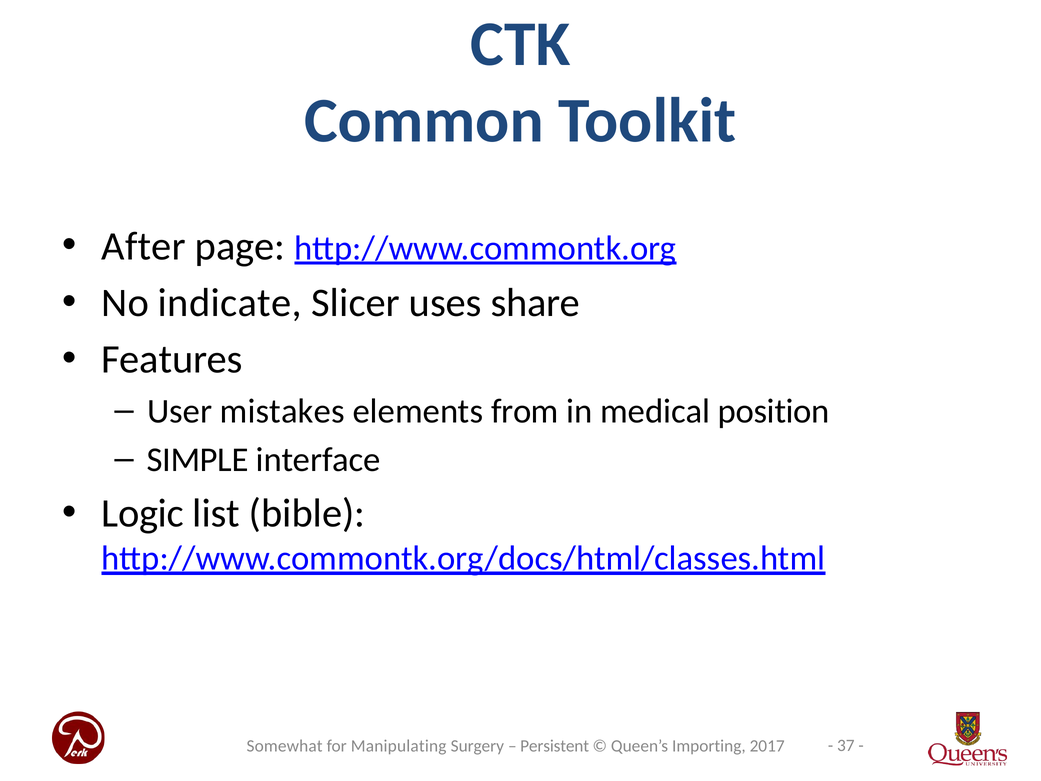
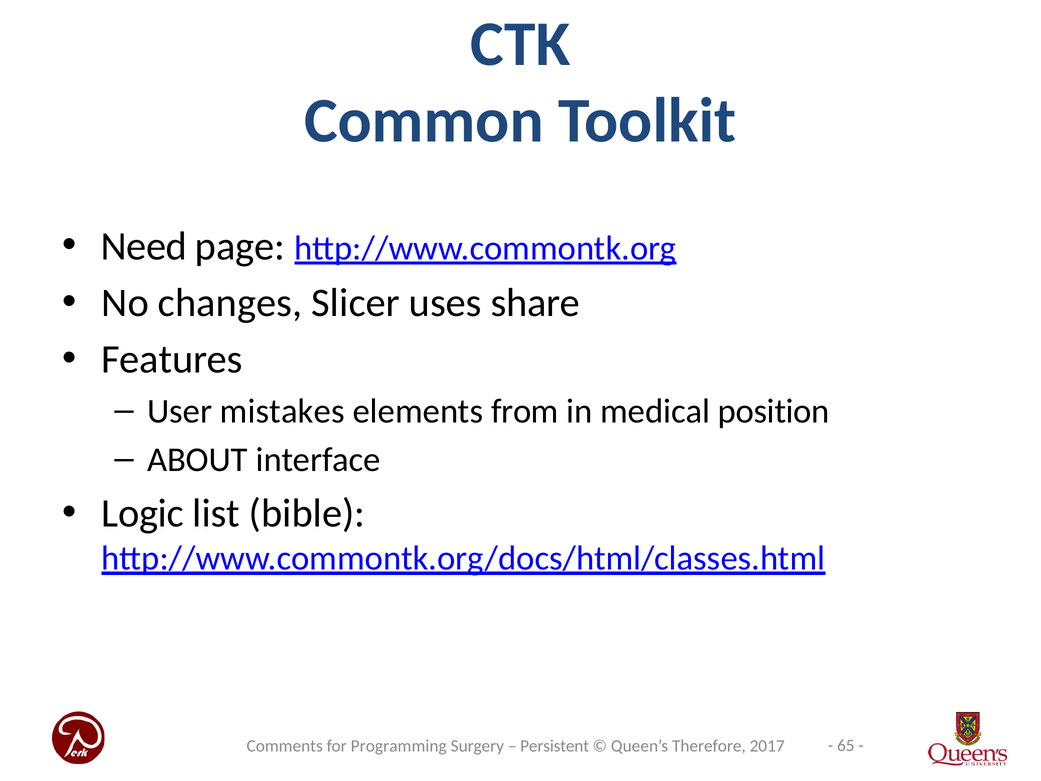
After: After -> Need (144, 246)
indicate: indicate -> changes (230, 303)
SIMPLE: SIMPLE -> ABOUT (197, 460)
37: 37 -> 65 (846, 745)
Somewhat: Somewhat -> Comments (285, 746)
Manipulating: Manipulating -> Programming (399, 746)
Importing: Importing -> Therefore (709, 746)
